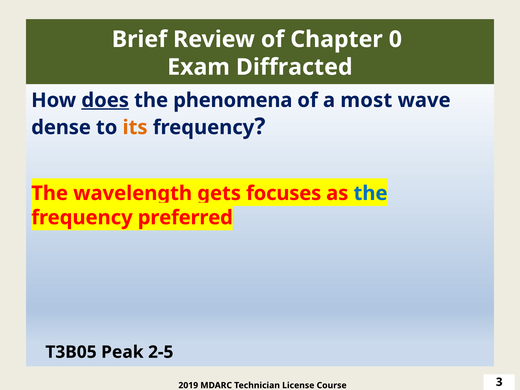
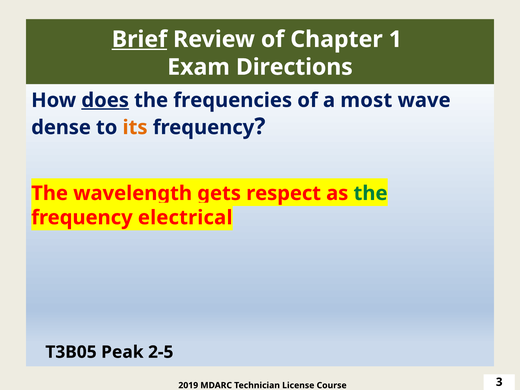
Brief underline: none -> present (139, 39)
0: 0 -> 1 (395, 39)
Diffracted: Diffracted -> Directions (294, 67)
phenomena: phenomena -> frequencies (233, 100)
focuses: focuses -> respect (284, 193)
the colour: blue -> green (371, 193)
preferred: preferred -> electrical (185, 218)
